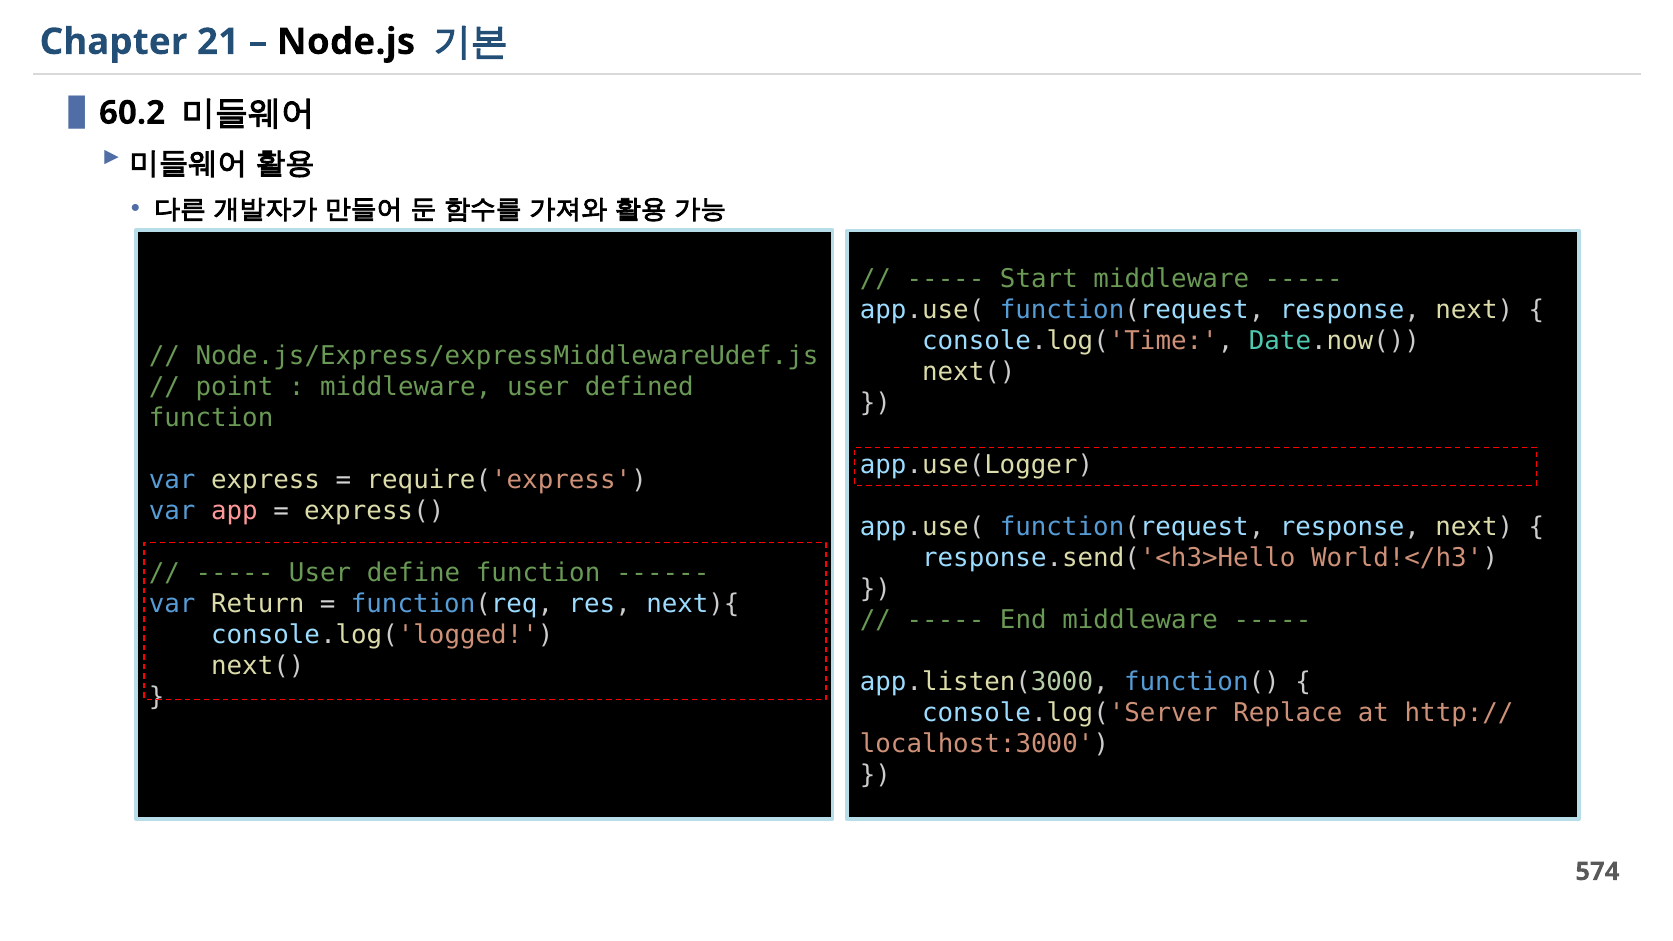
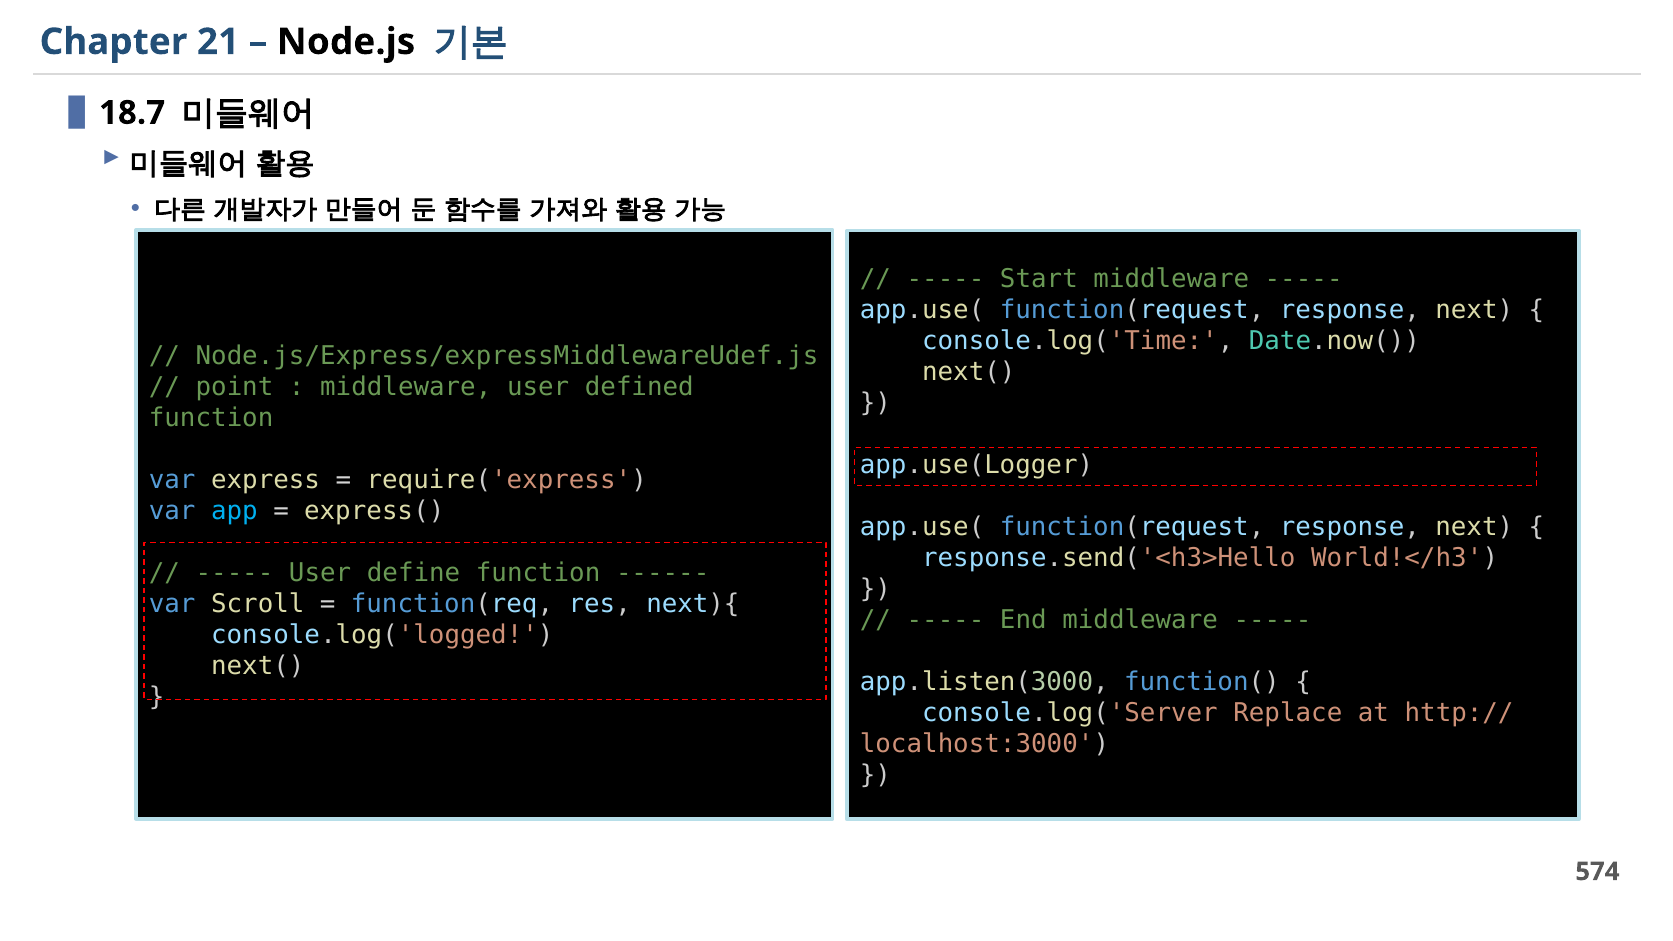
60.2: 60.2 -> 18.7 (132, 113)
app colour: pink -> light blue (234, 511)
Return: Return -> Scroll (258, 604)
